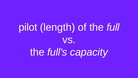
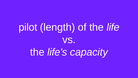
full: full -> life (113, 27)
full's: full's -> life's (57, 52)
